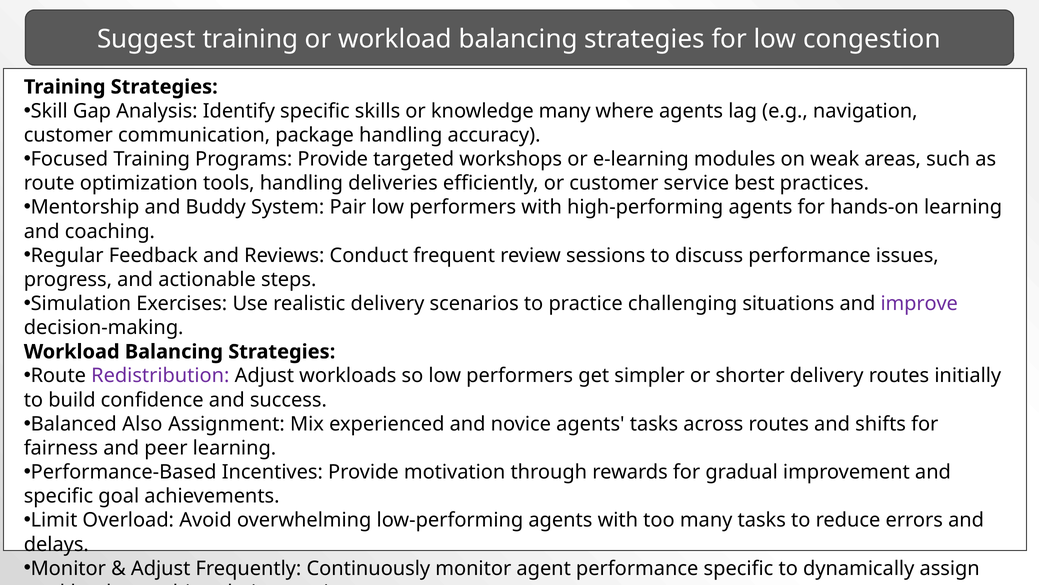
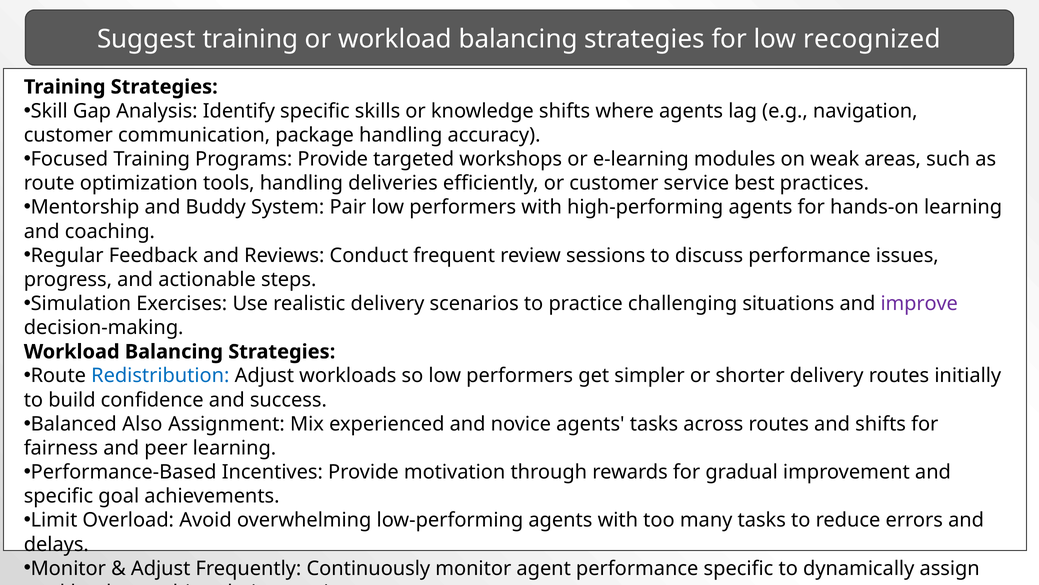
congestion: congestion -> recognized (872, 39)
knowledge many: many -> shifts (565, 111)
Redistribution colour: purple -> blue (160, 376)
